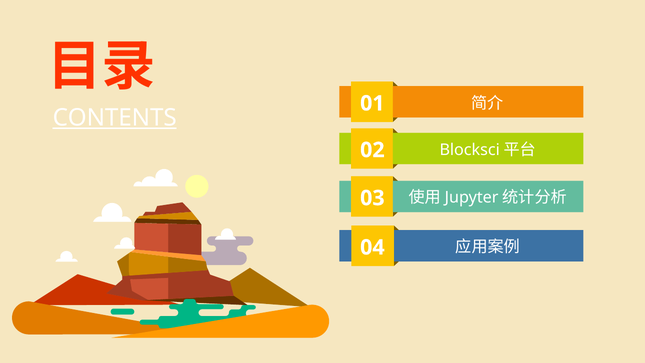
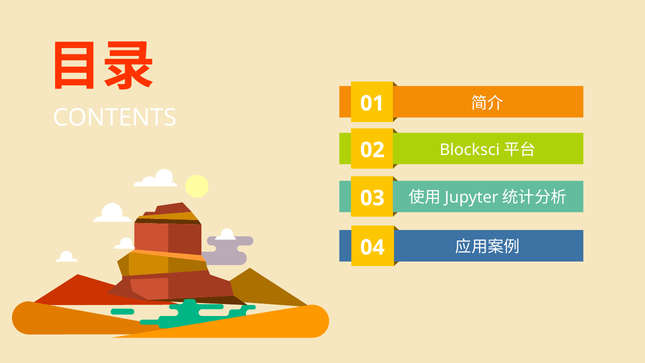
CONTENTS underline: present -> none (115, 118)
